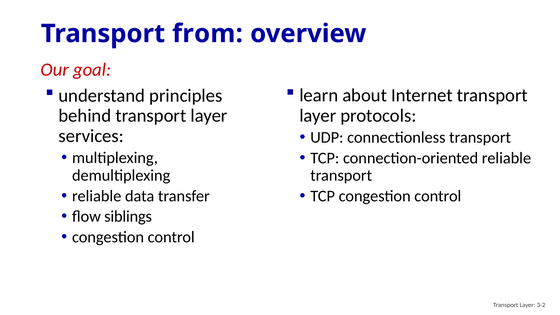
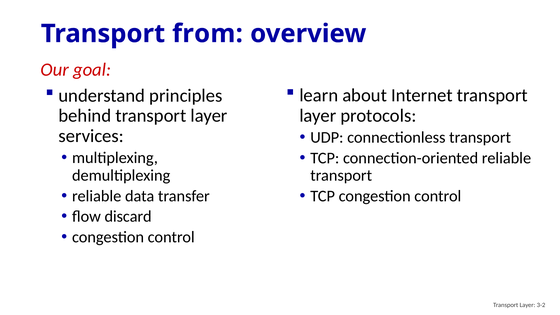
siblings: siblings -> discard (128, 217)
